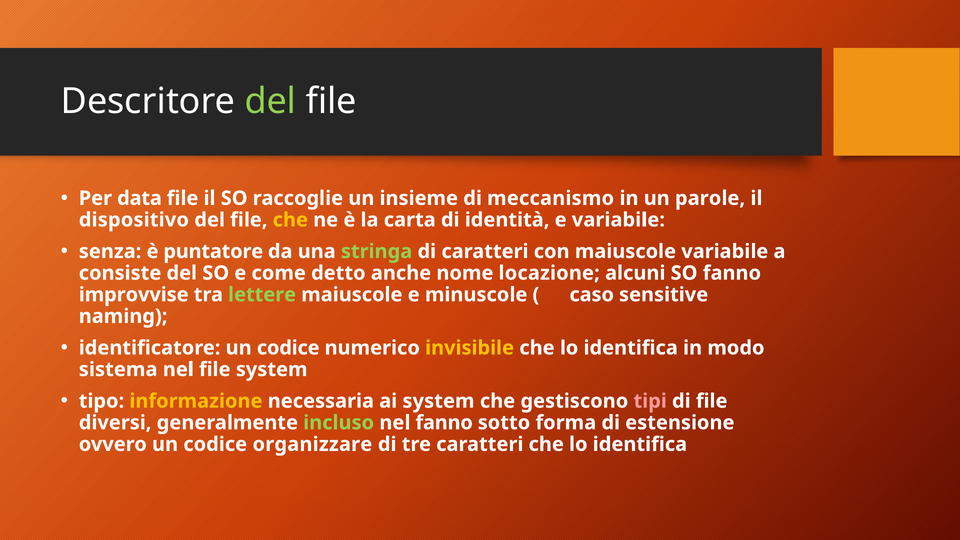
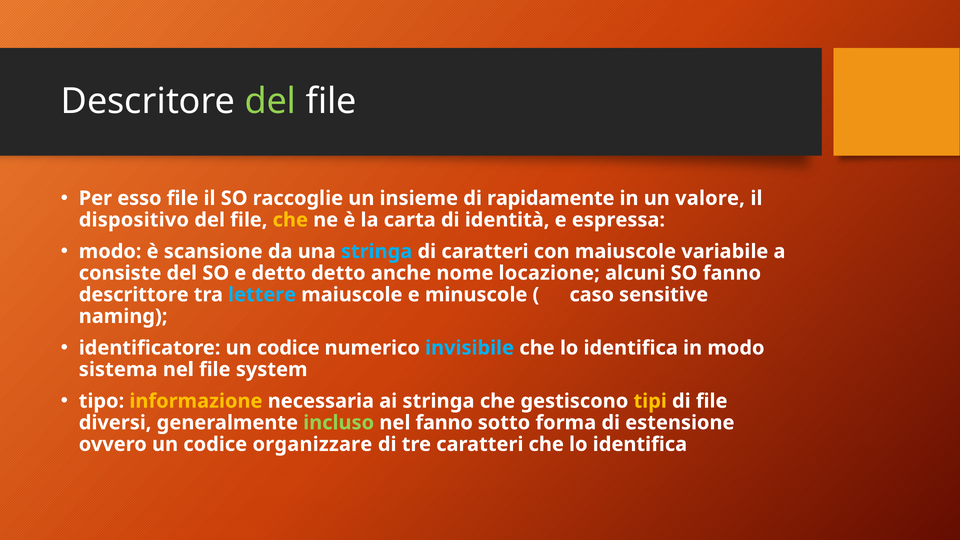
data: data -> esso (139, 198)
meccanismo: meccanismo -> rapidamente (551, 198)
parole: parole -> valore (710, 198)
e variabile: variabile -> espressa (618, 220)
senza: senza -> modo (110, 251)
puntatore: puntatore -> scansione (213, 251)
stringa colour: light green -> light blue (377, 251)
e come: come -> detto (279, 273)
improvvise: improvvise -> descrittore (134, 295)
lettere colour: light green -> light blue (262, 295)
invisibile colour: yellow -> light blue (470, 348)
ai system: system -> stringa (438, 401)
tipi colour: pink -> yellow (650, 401)
